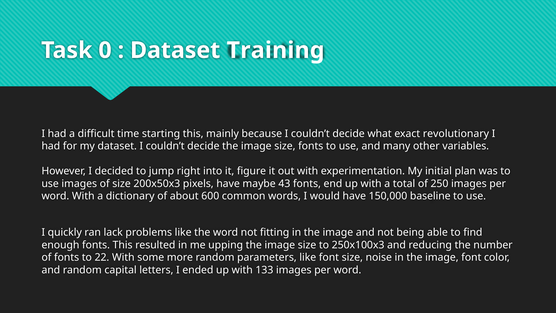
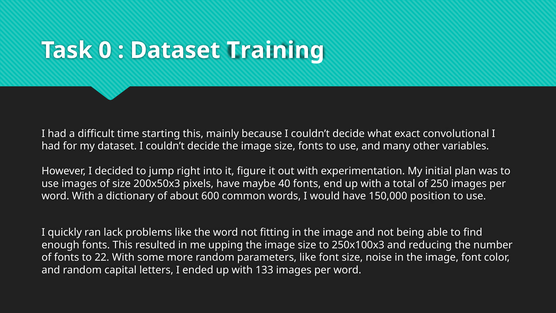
revolutionary: revolutionary -> convolutional (456, 133)
43: 43 -> 40 (284, 184)
baseline: baseline -> position (430, 196)
